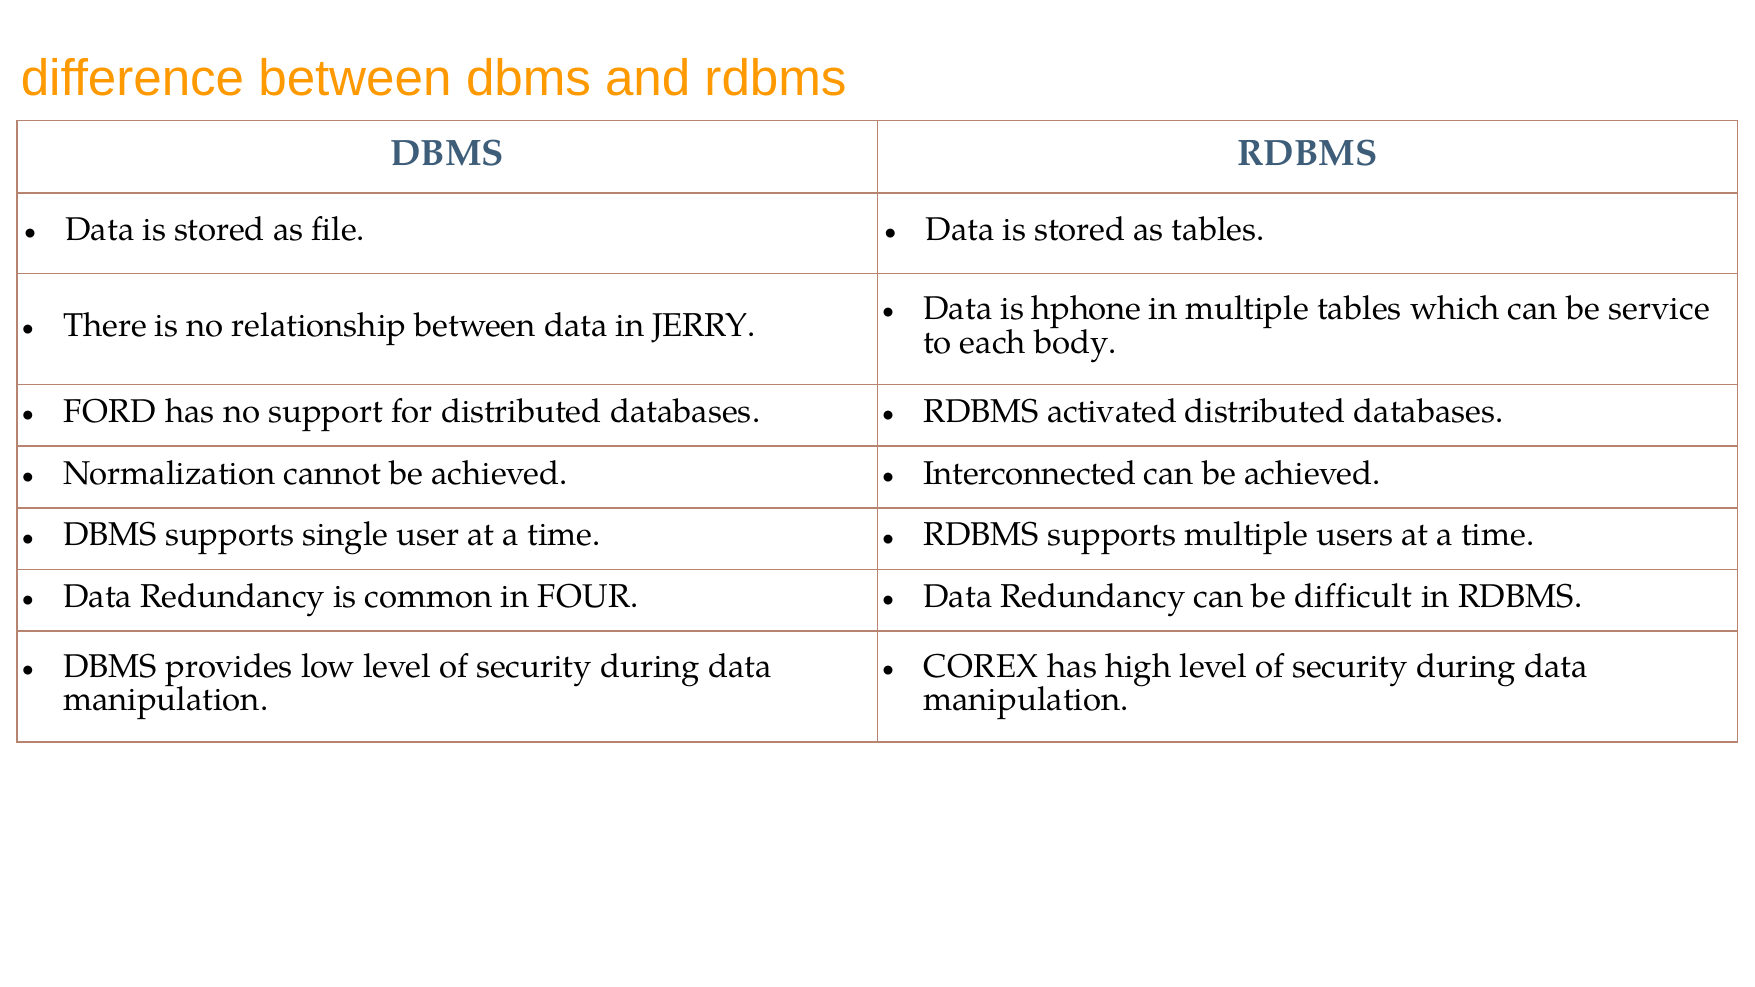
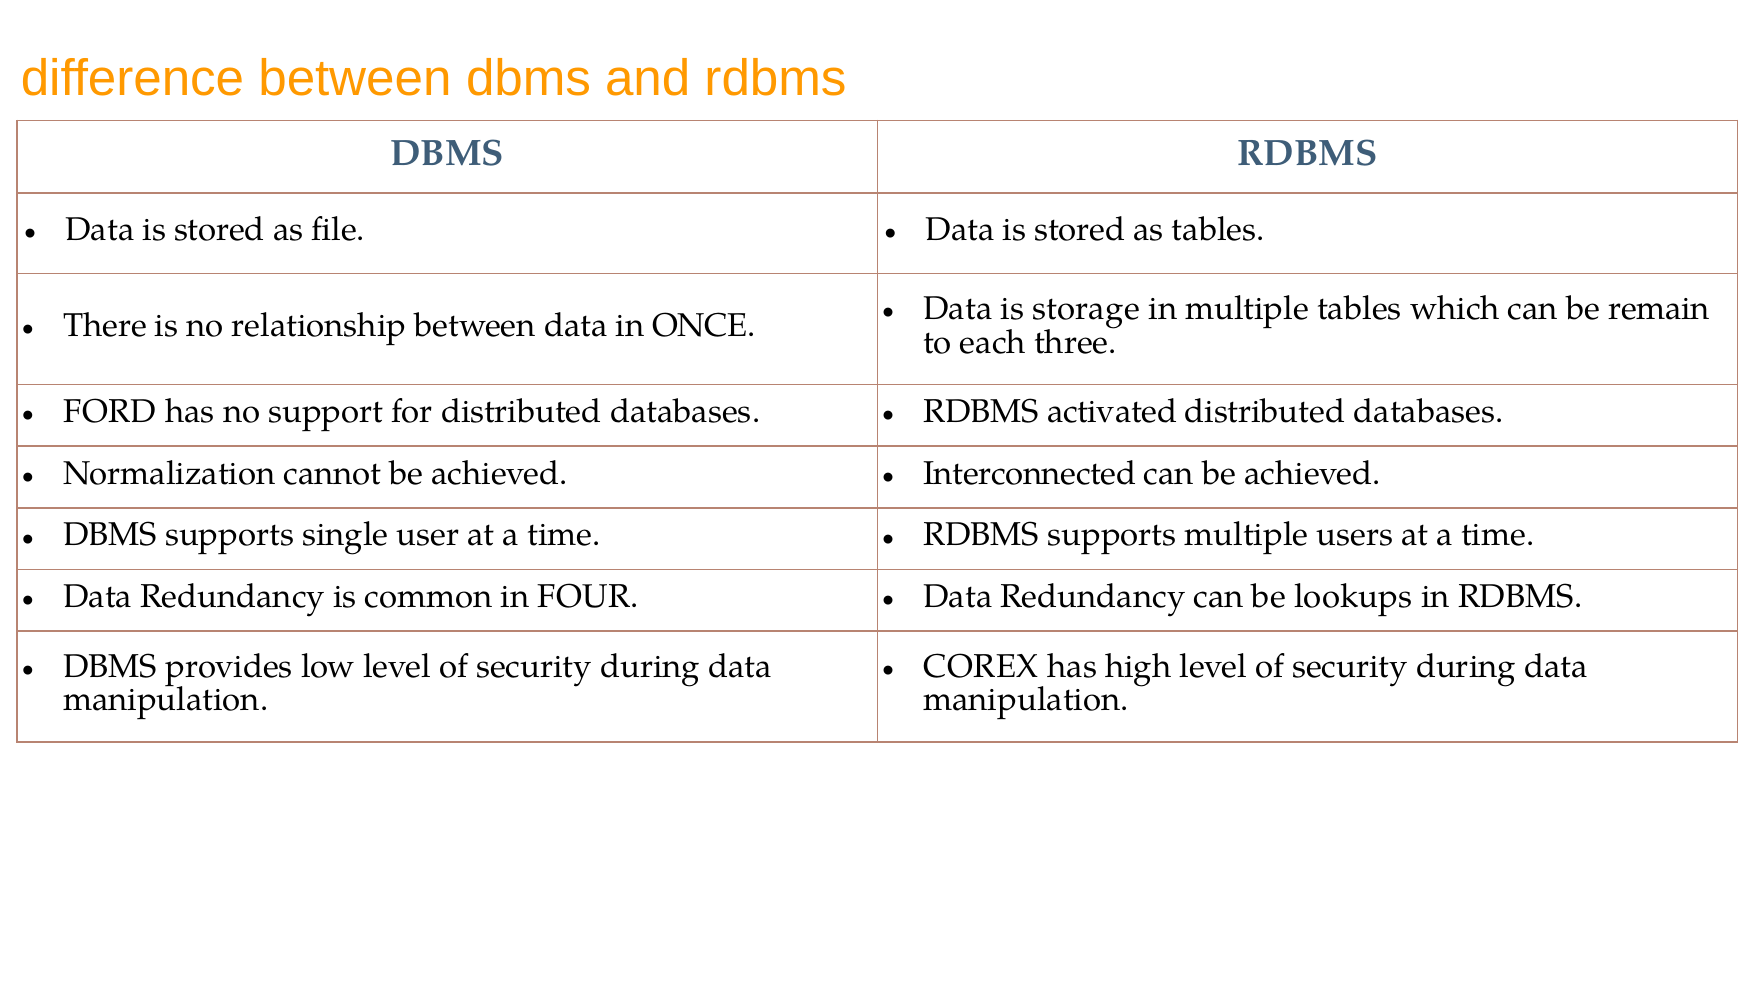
hphone: hphone -> storage (1086, 309)
service: service -> remain (1659, 309)
JERRY: JERRY -> ONCE (704, 326)
body: body -> three (1075, 342)
difficult: difficult -> lookups (1353, 597)
